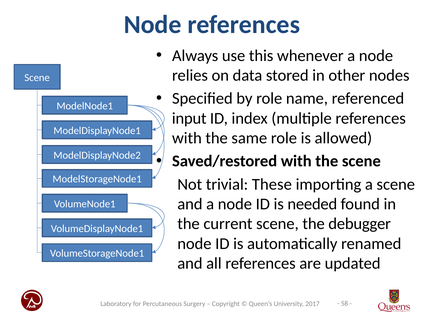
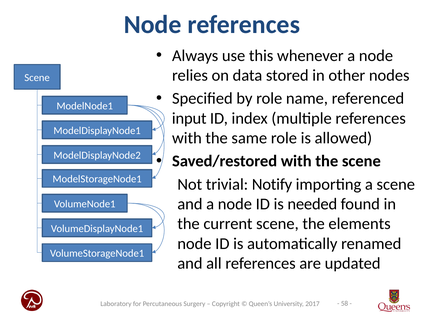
These: These -> Notify (272, 184)
debugger: debugger -> elements (360, 224)
